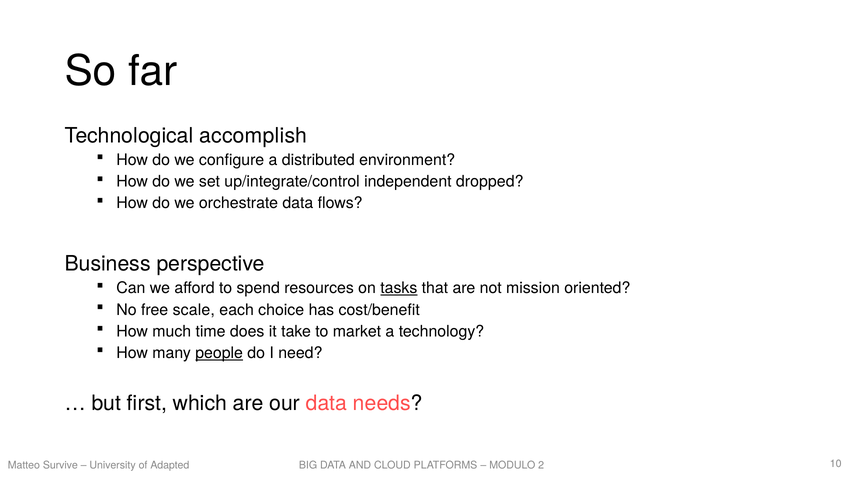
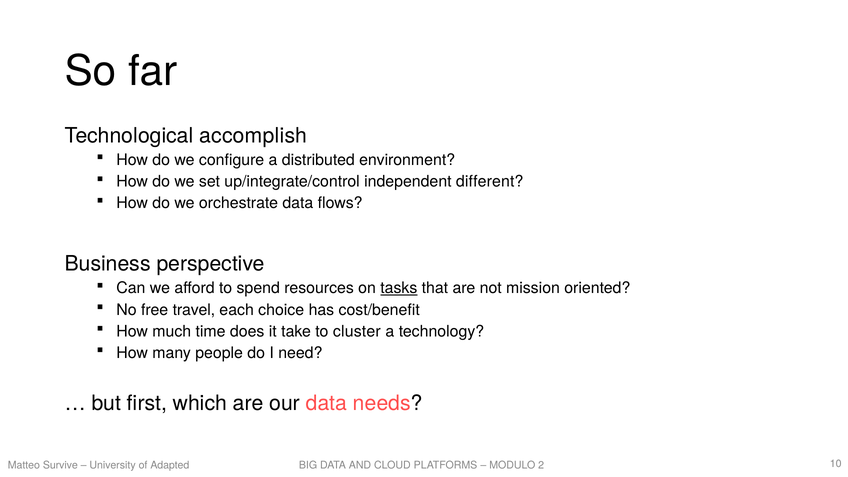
dropped: dropped -> different (490, 182)
scale: scale -> travel (194, 310)
market: market -> cluster (357, 331)
people underline: present -> none (219, 353)
